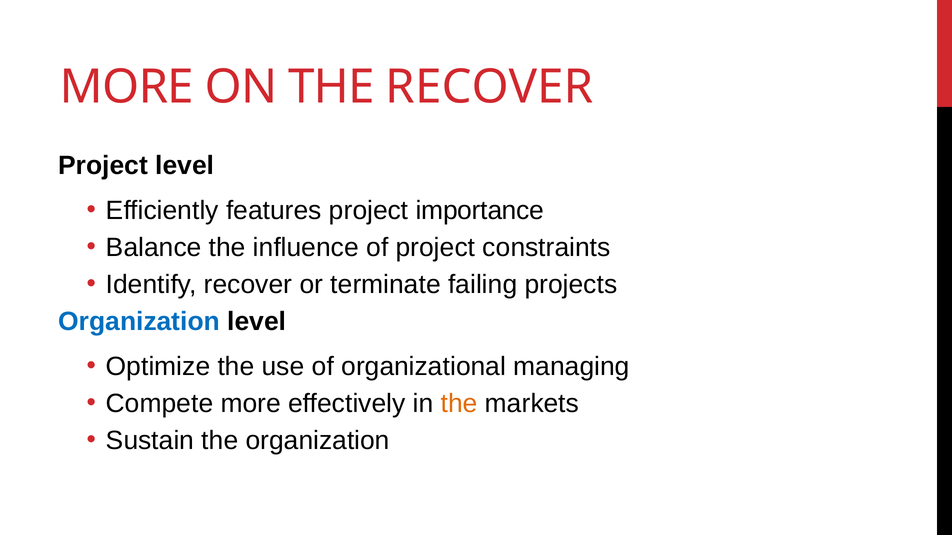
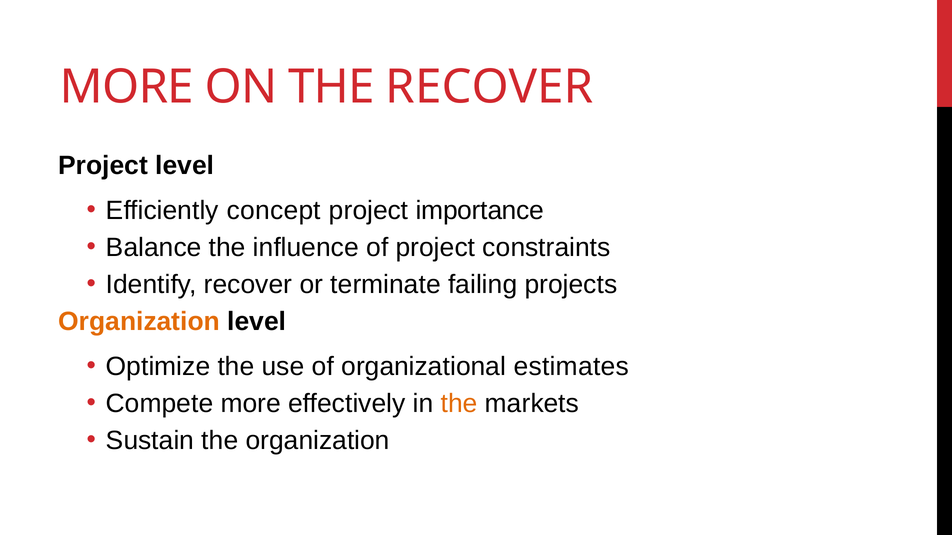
features: features -> concept (274, 210)
Organization colour: blue -> orange (139, 322)
managing: managing -> estimates (571, 367)
